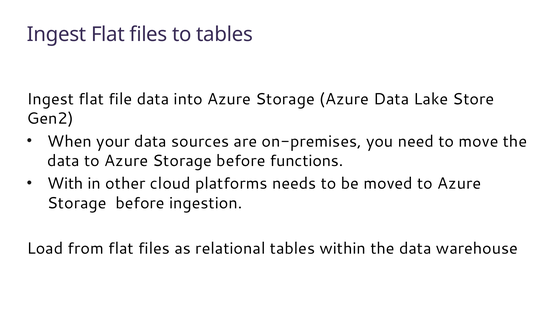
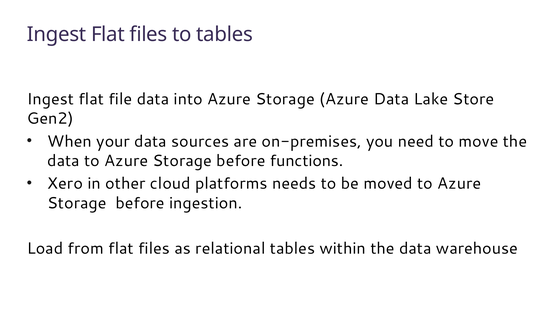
With: With -> Xero (65, 184)
